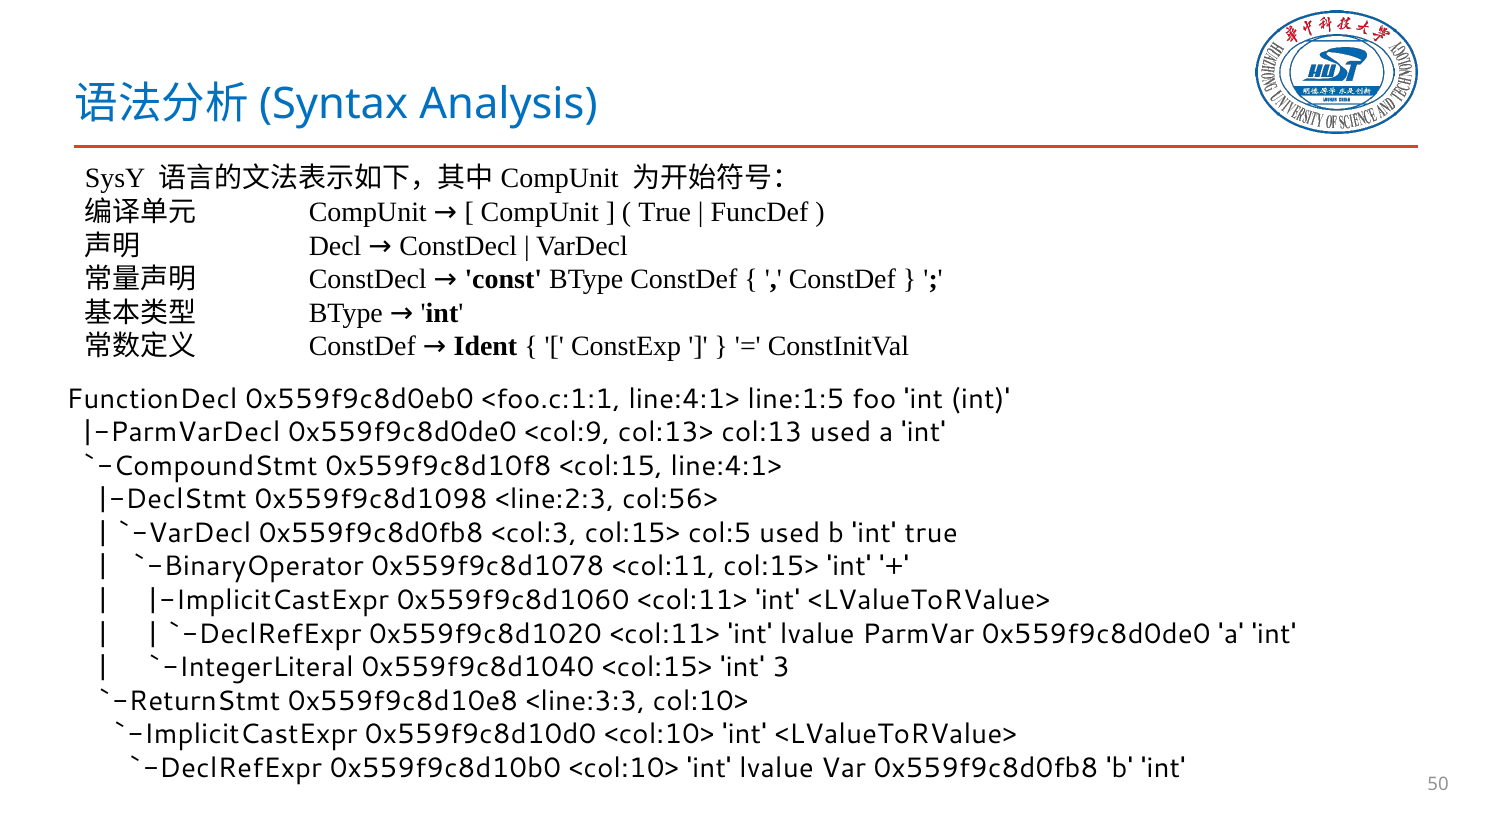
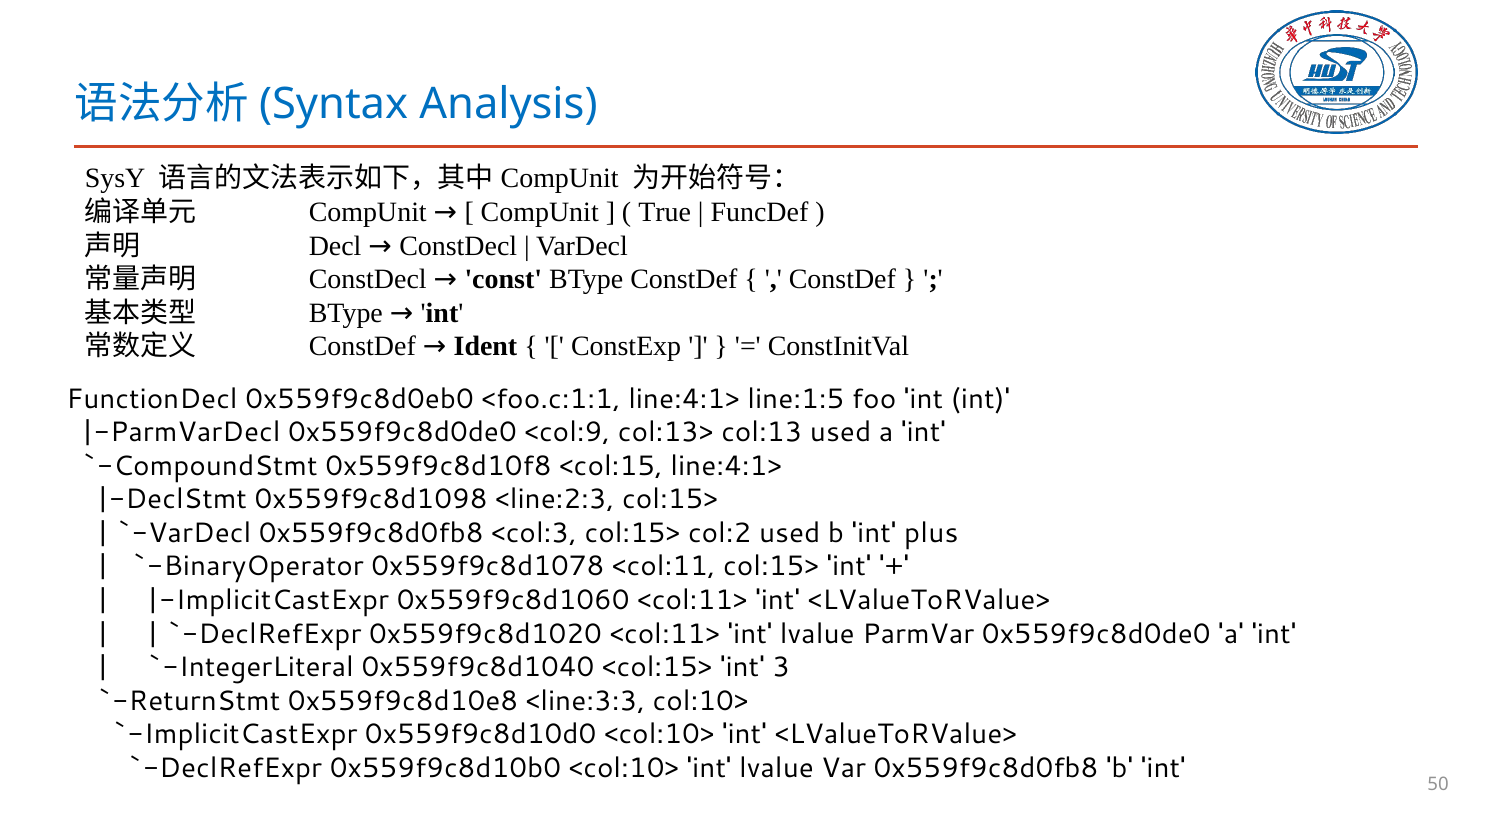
<line:2:3 col:56>: col:56> -> col:15> (670, 500)
col:5: col:5 -> col:2 (720, 533)
int true: true -> plus (931, 533)
